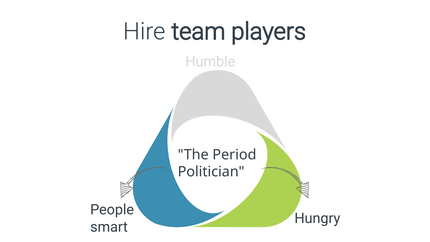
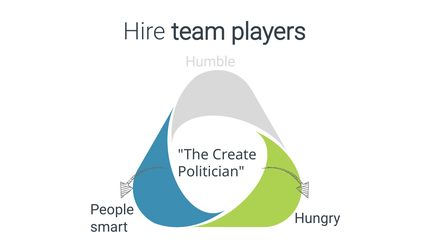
Period: Period -> Create (234, 155)
